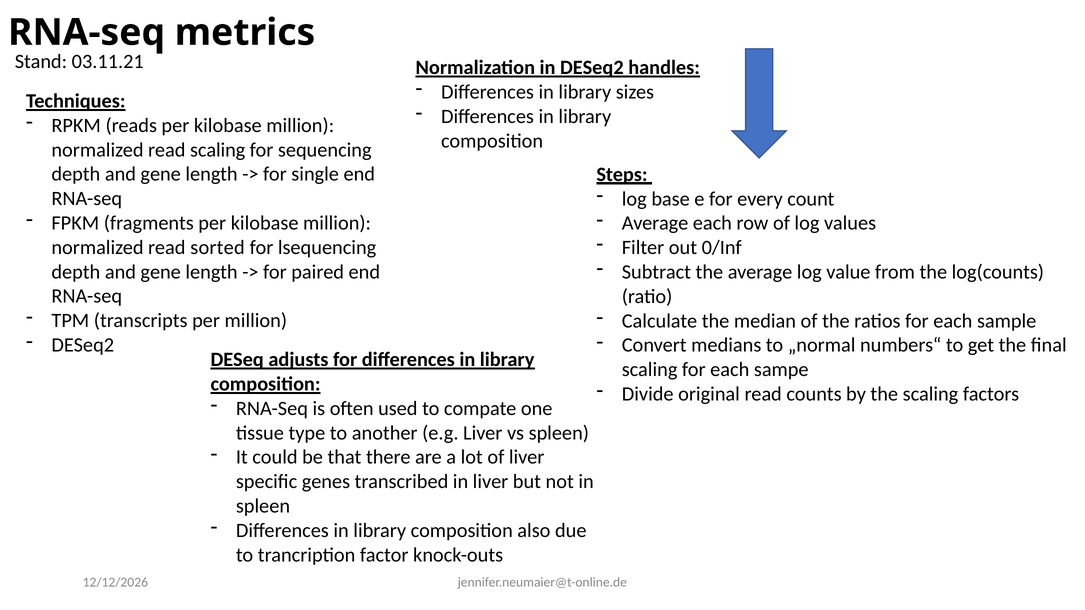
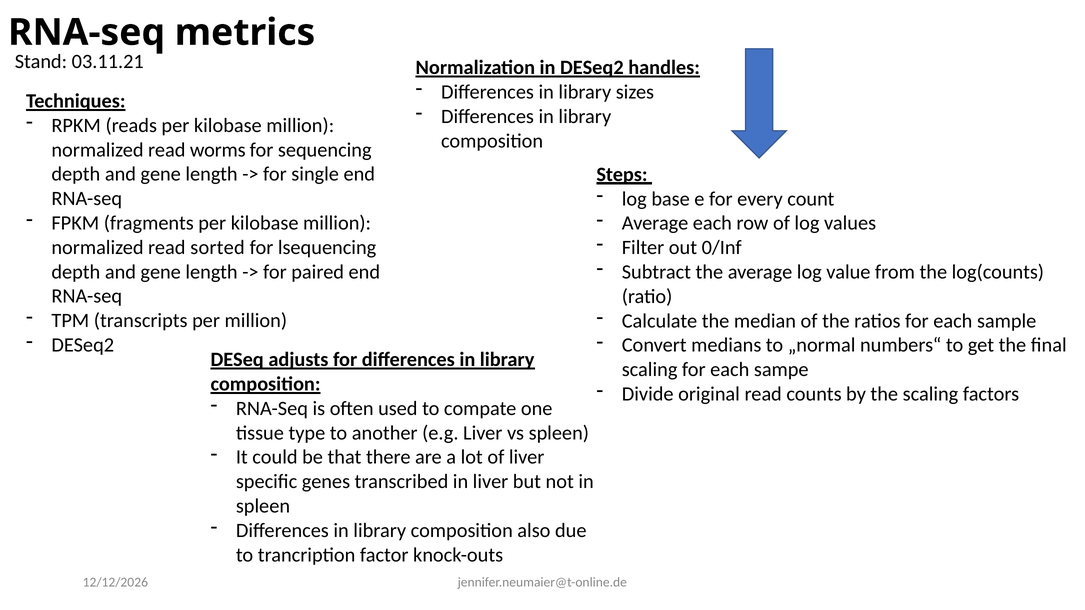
read scaling: scaling -> worms (218, 150)
